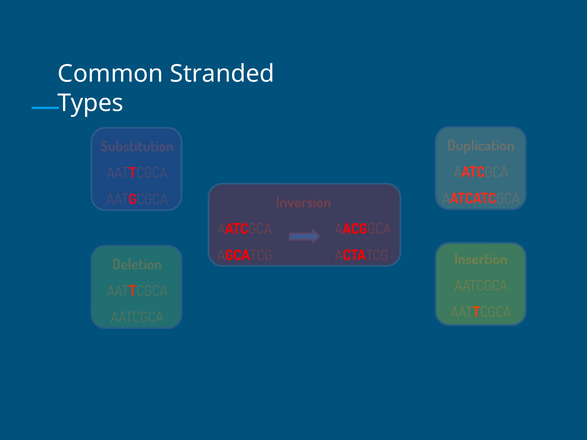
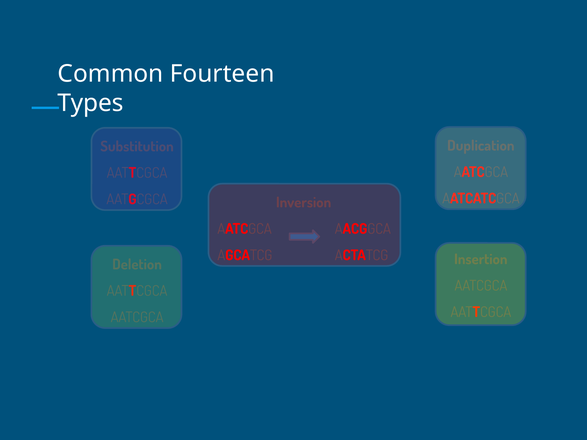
Stranded: Stranded -> Fourteen (222, 74)
